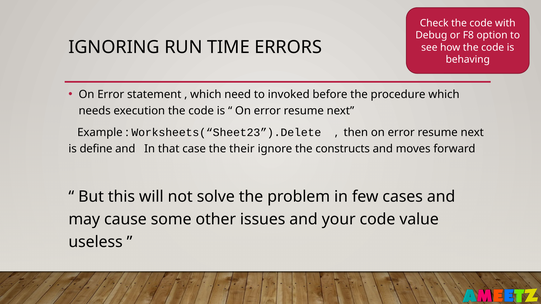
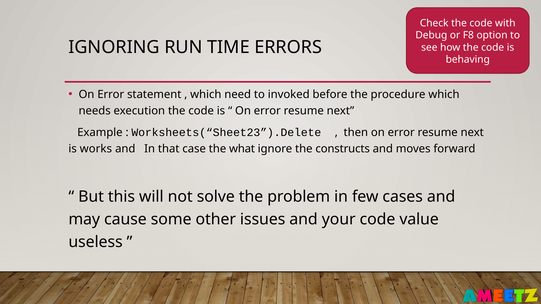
define: define -> works (96, 149)
their: their -> what (242, 149)
